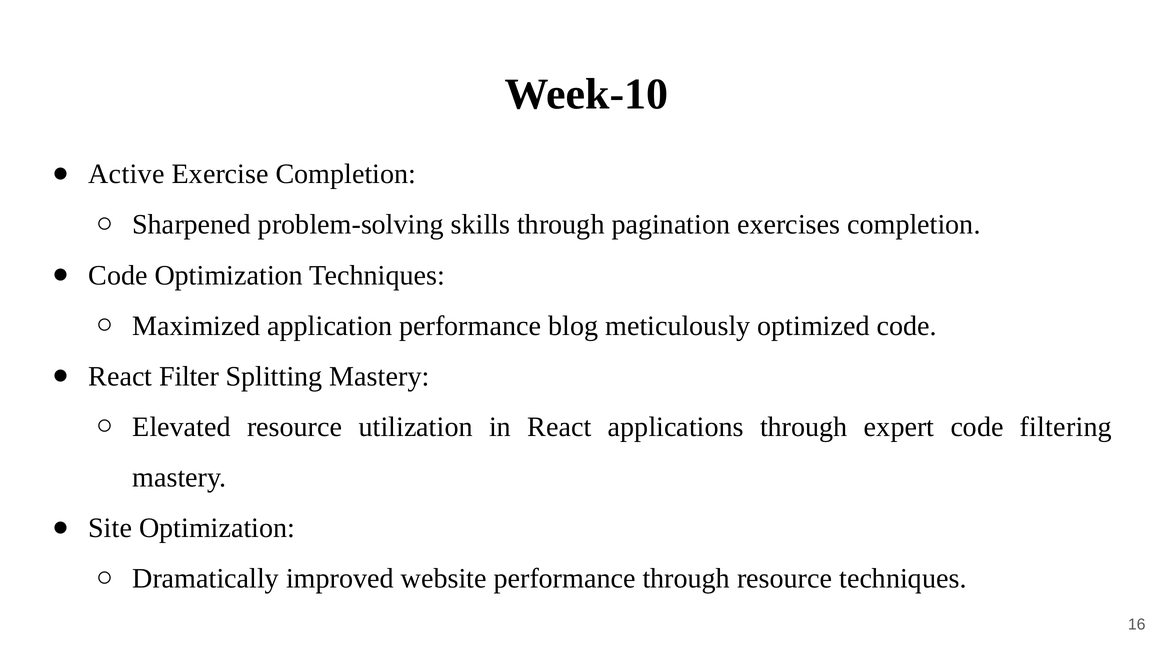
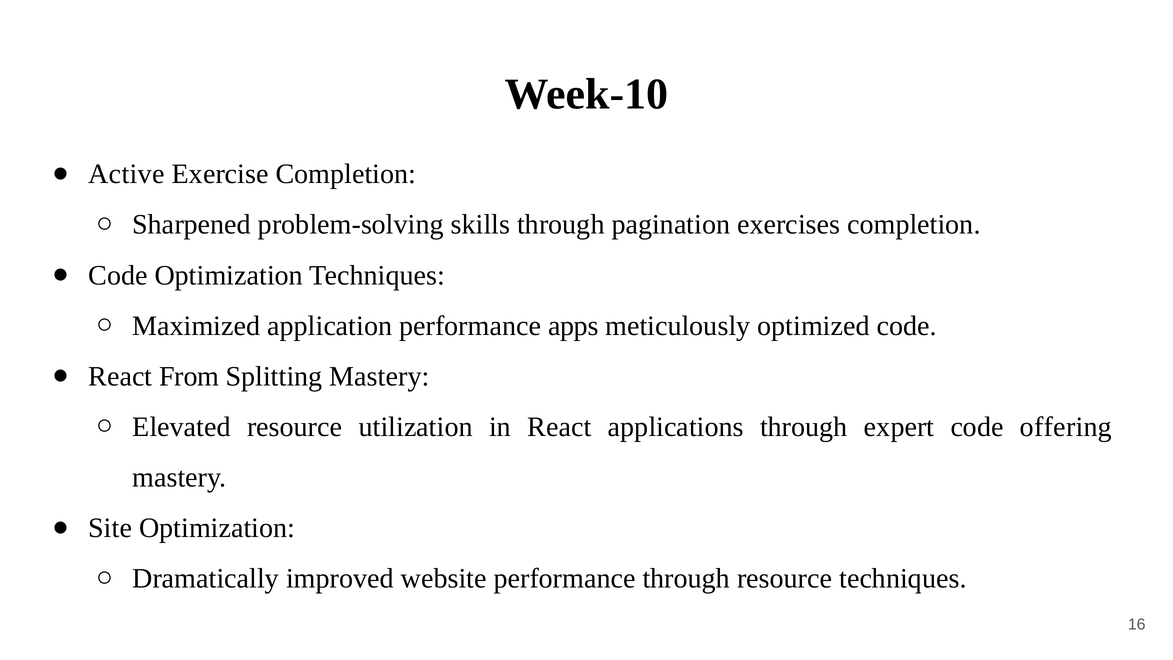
blog: blog -> apps (573, 326)
Filter: Filter -> From (189, 376)
filtering: filtering -> offering (1066, 427)
